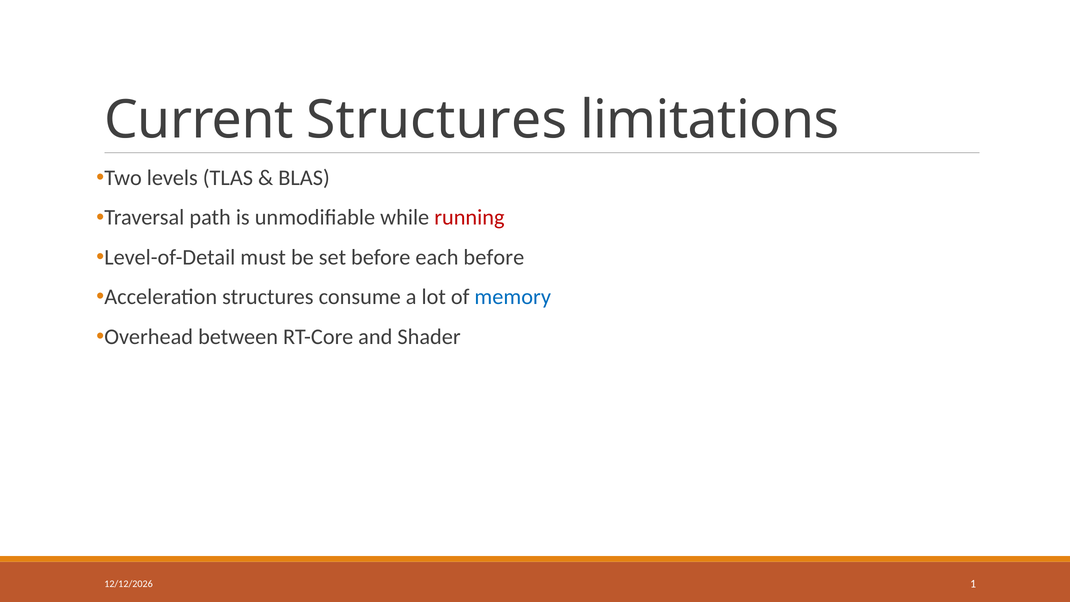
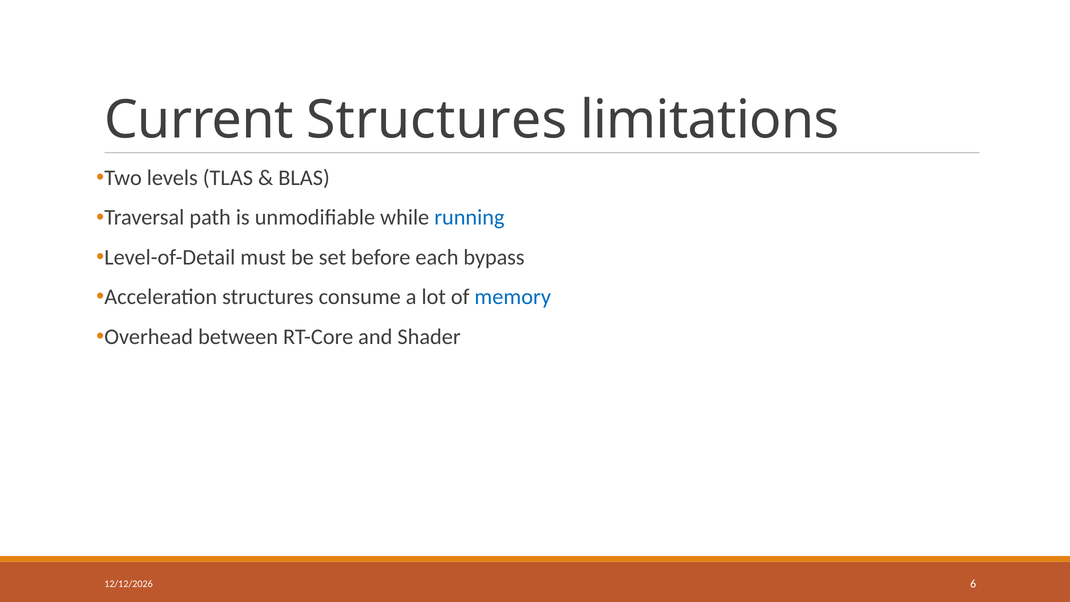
running colour: red -> blue (469, 218)
each before: before -> bypass (494, 257)
1: 1 -> 6 (973, 584)
